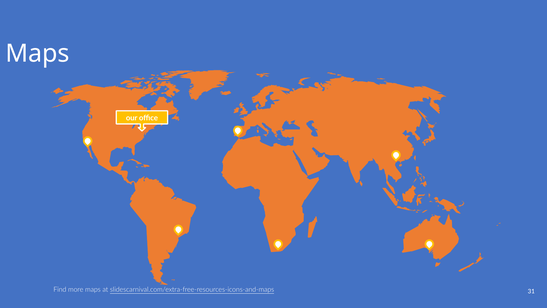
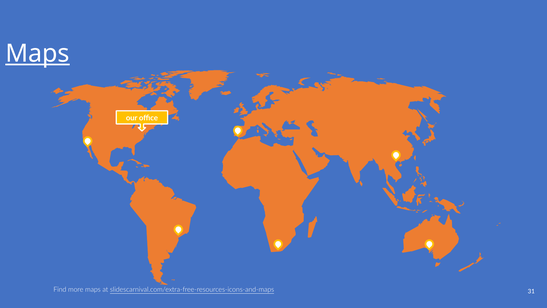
Maps underline: none -> present (38, 54)
